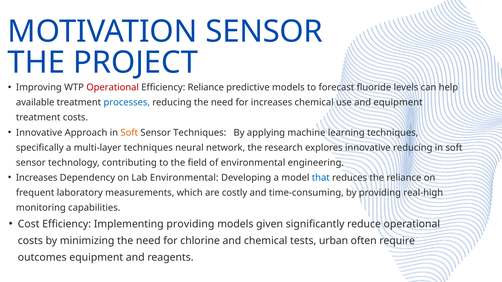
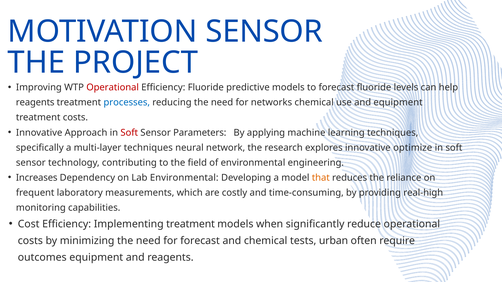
Efficiency Reliance: Reliance -> Fluoride (206, 88)
available: available -> reagents (35, 103)
for increases: increases -> networks (271, 103)
Soft colour: orange -> red (129, 133)
Sensor Techniques: Techniques -> Parameters (200, 133)
innovative reducing: reducing -> optimize (413, 148)
that colour: blue -> orange (321, 178)
Implementing providing: providing -> treatment (191, 224)
given: given -> when (270, 224)
for chlorine: chlorine -> forecast (200, 241)
